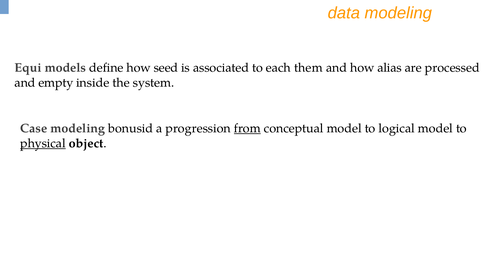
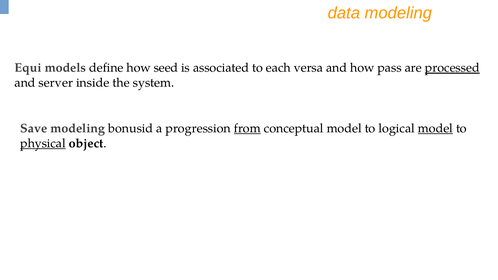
them: them -> versa (308, 68)
alias: alias -> pass (390, 68)
processed underline: none -> present (452, 68)
empty: empty -> server (56, 83)
Case: Case -> Save (34, 128)
model underline: none -> present (435, 128)
